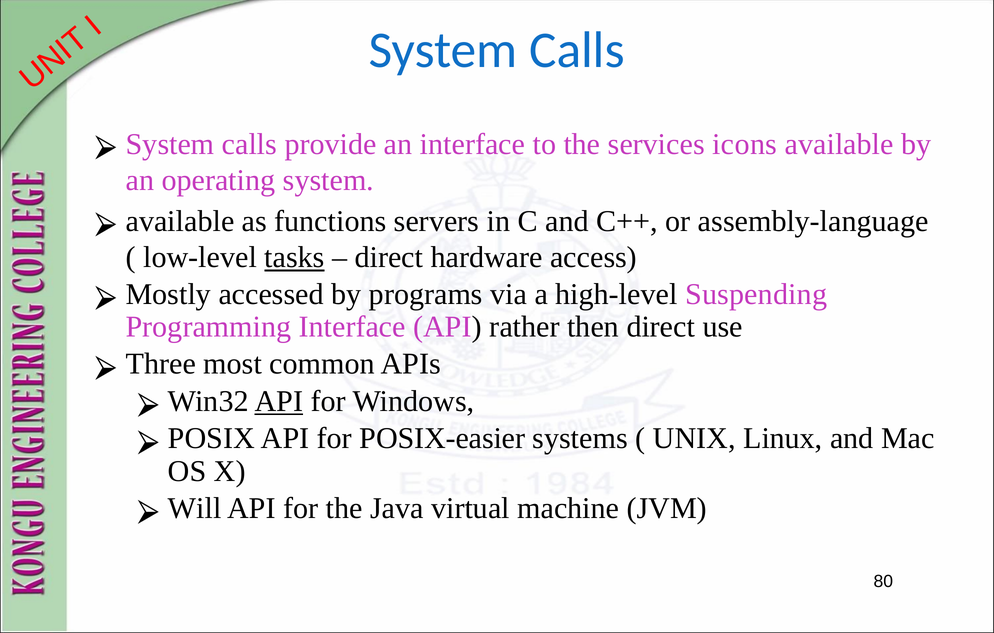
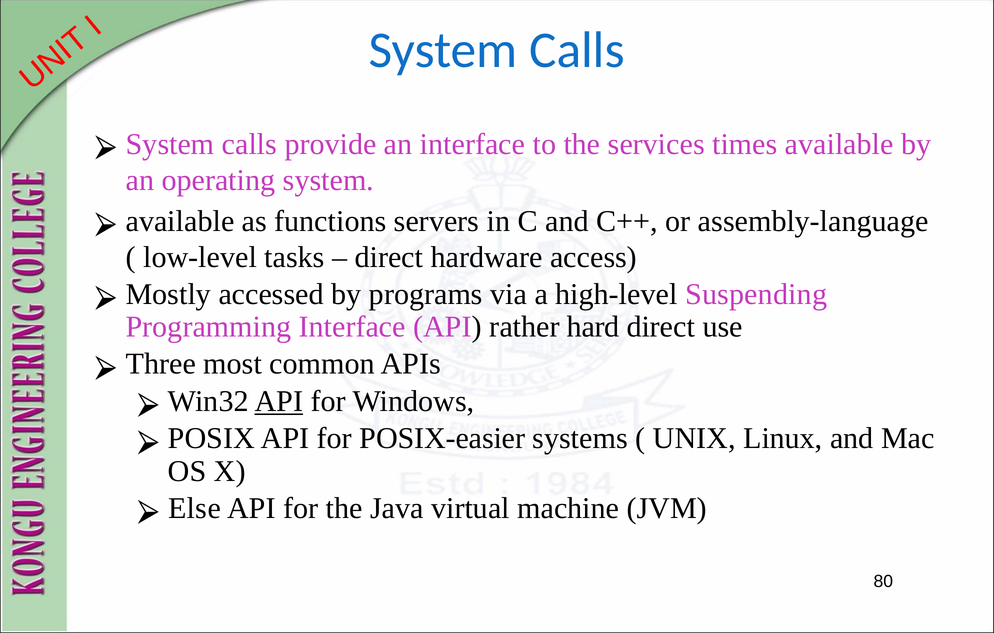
icons: icons -> times (745, 144)
tasks underline: present -> none (294, 257)
then: then -> hard (593, 327)
Will: Will -> Else (195, 508)
